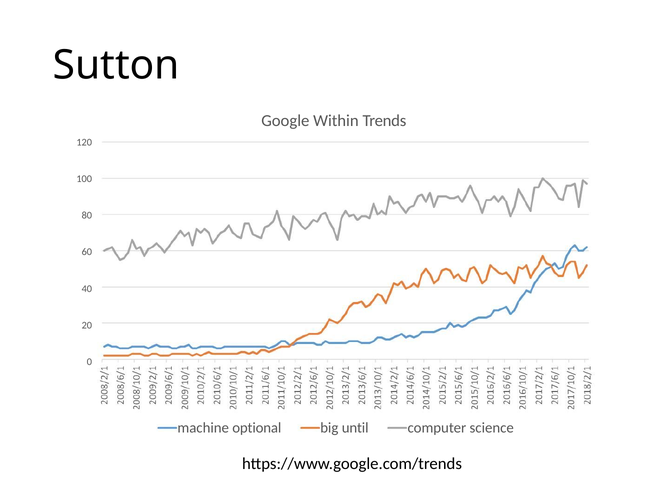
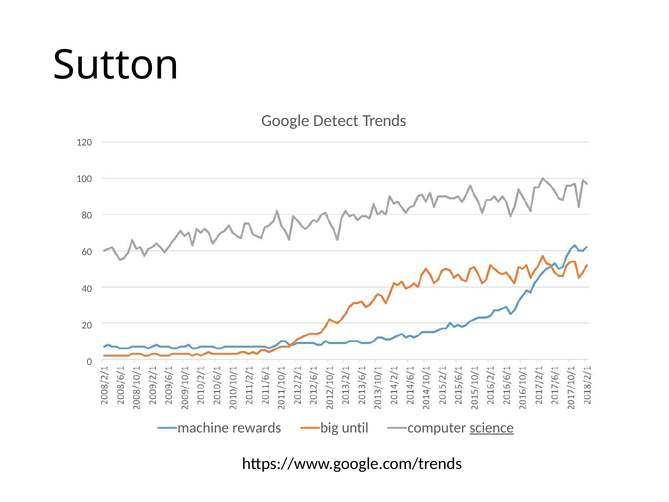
Within: Within -> Detect (336, 121)
optional: optional -> rewards (257, 427)
science underline: none -> present (492, 427)
